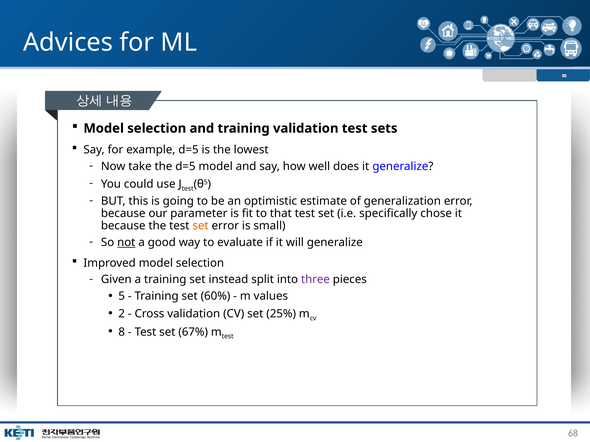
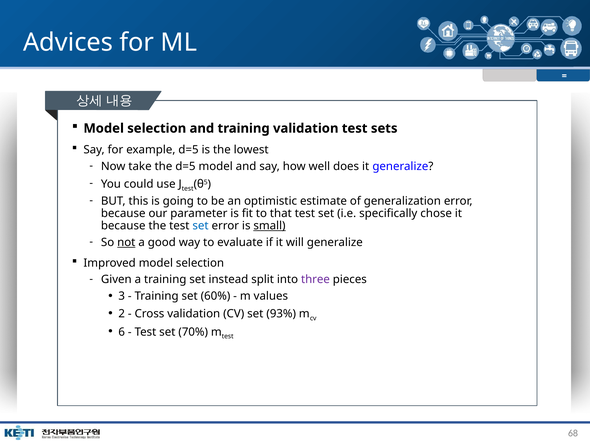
set colour: orange -> blue (201, 226)
small underline: none -> present (269, 226)
5: 5 -> 3 (122, 296)
25%: 25% -> 93% (281, 314)
8: 8 -> 6 (122, 332)
67%: 67% -> 70% (193, 332)
